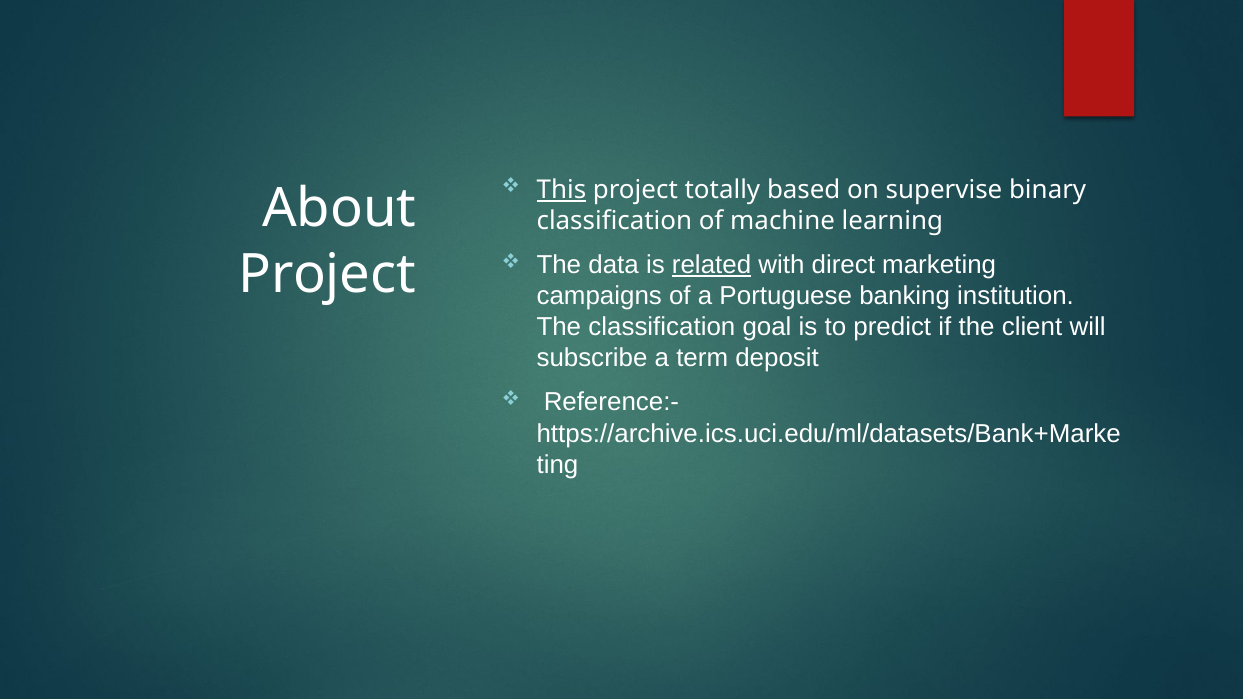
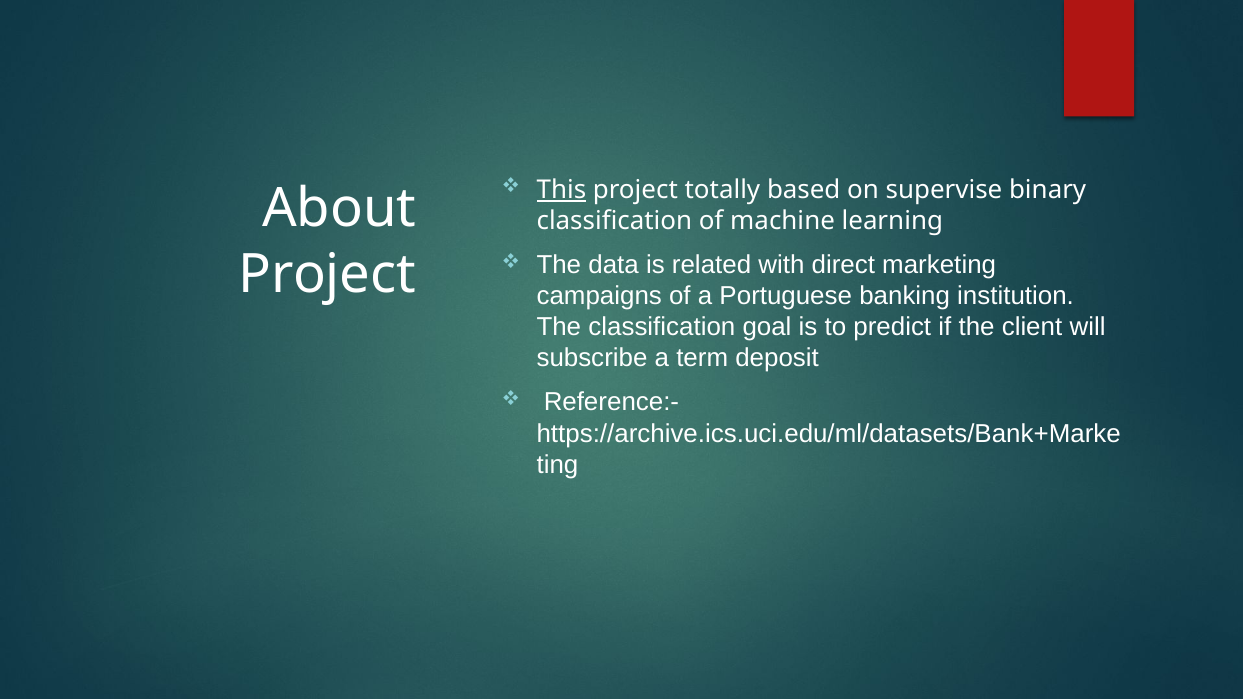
related underline: present -> none (712, 265)
